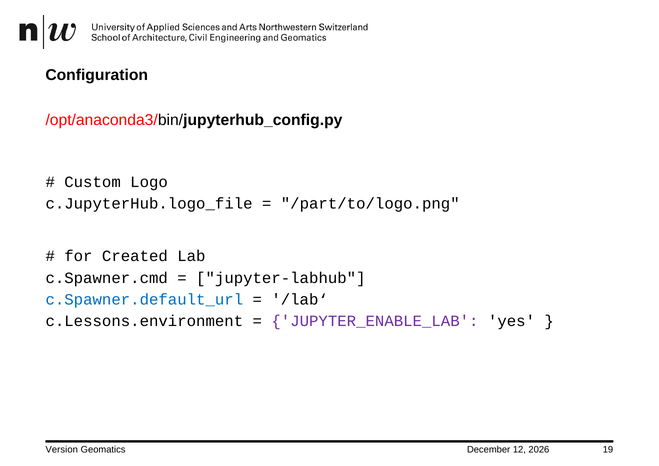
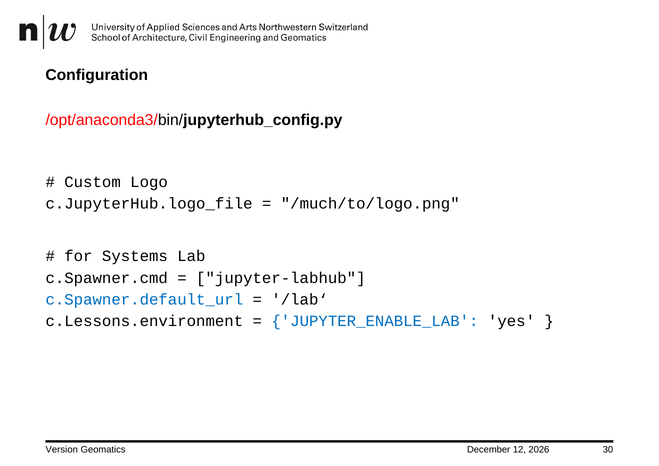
/part/to/logo.png: /part/to/logo.png -> /much/to/logo.png (370, 204)
Created: Created -> Systems (135, 256)
JUPYTER_ENABLE_LAB colour: purple -> blue (375, 321)
19: 19 -> 30 (608, 450)
